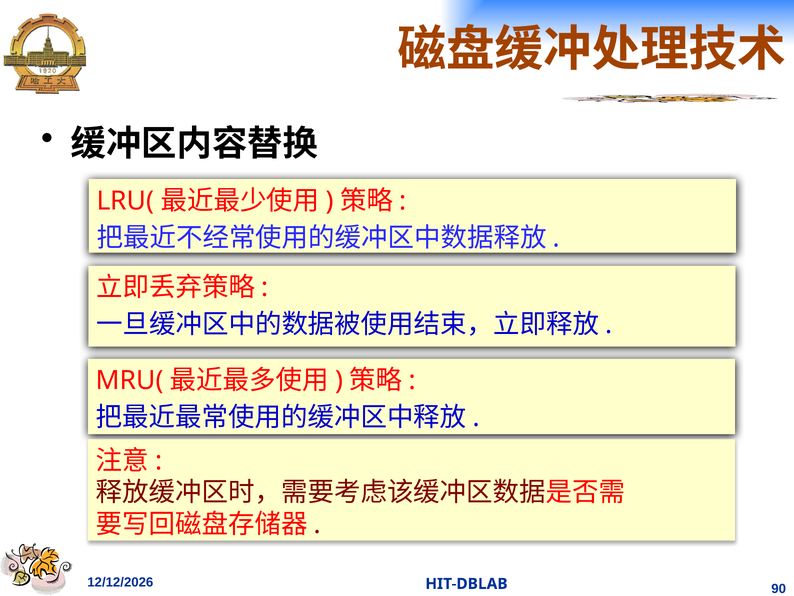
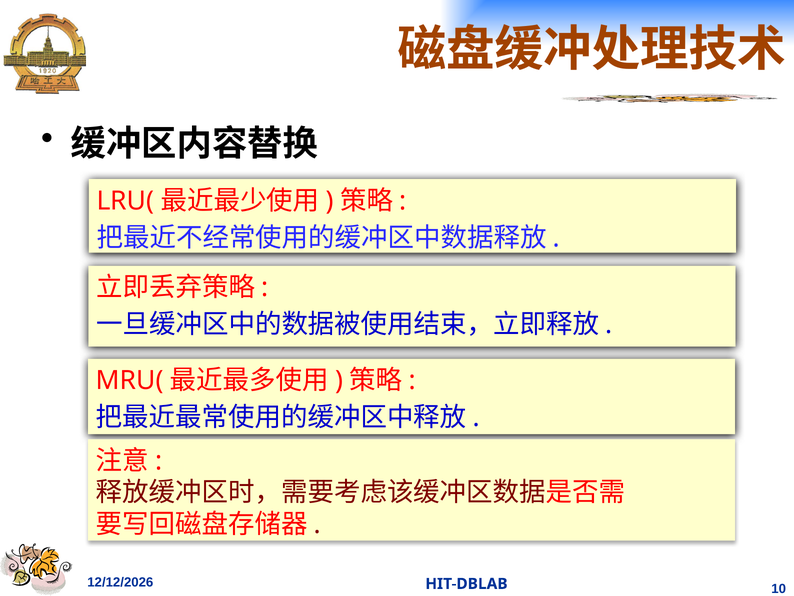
90: 90 -> 10 (779, 588)
